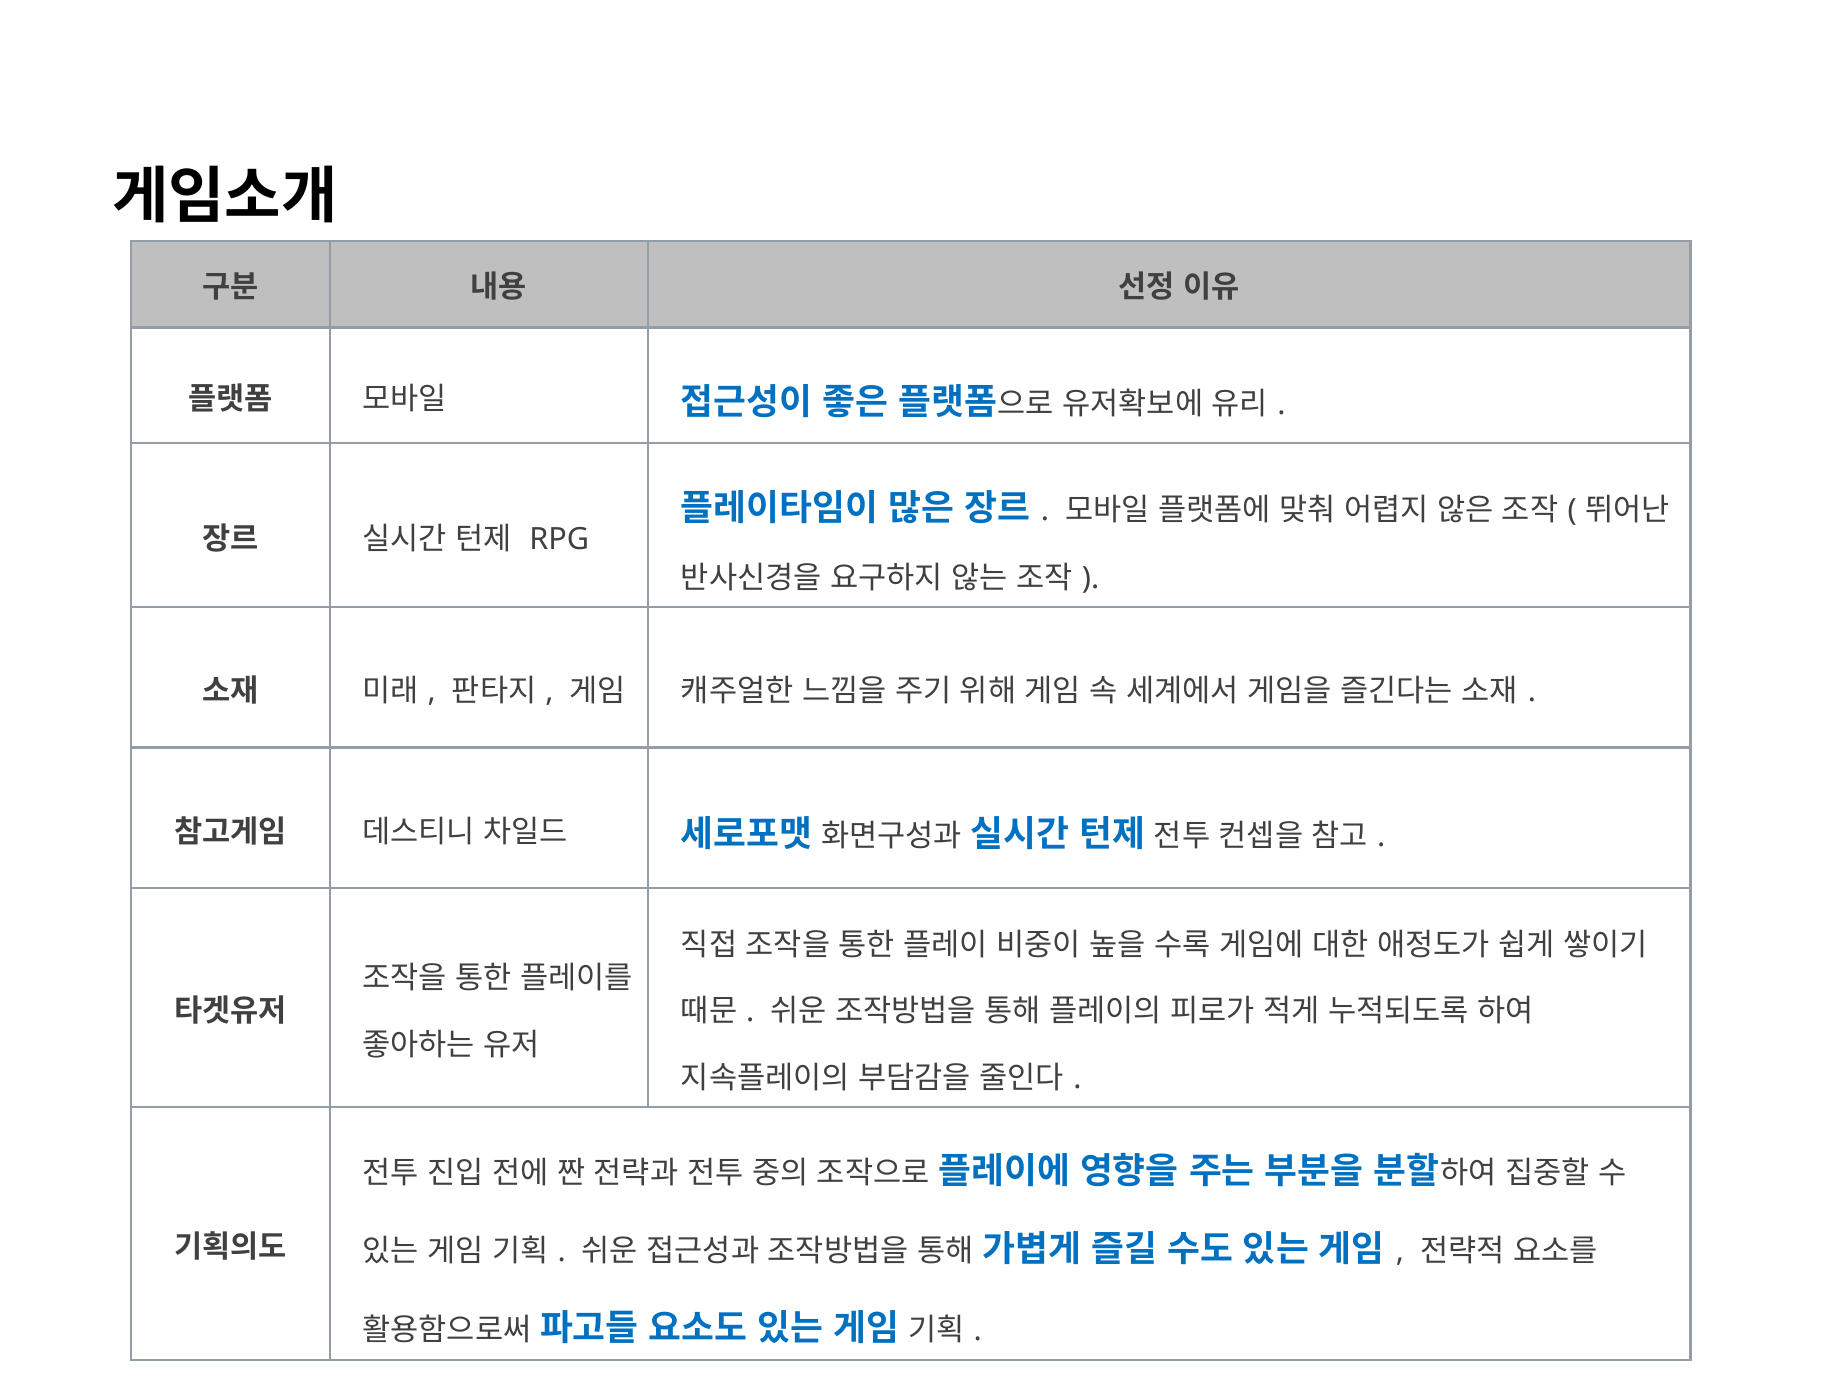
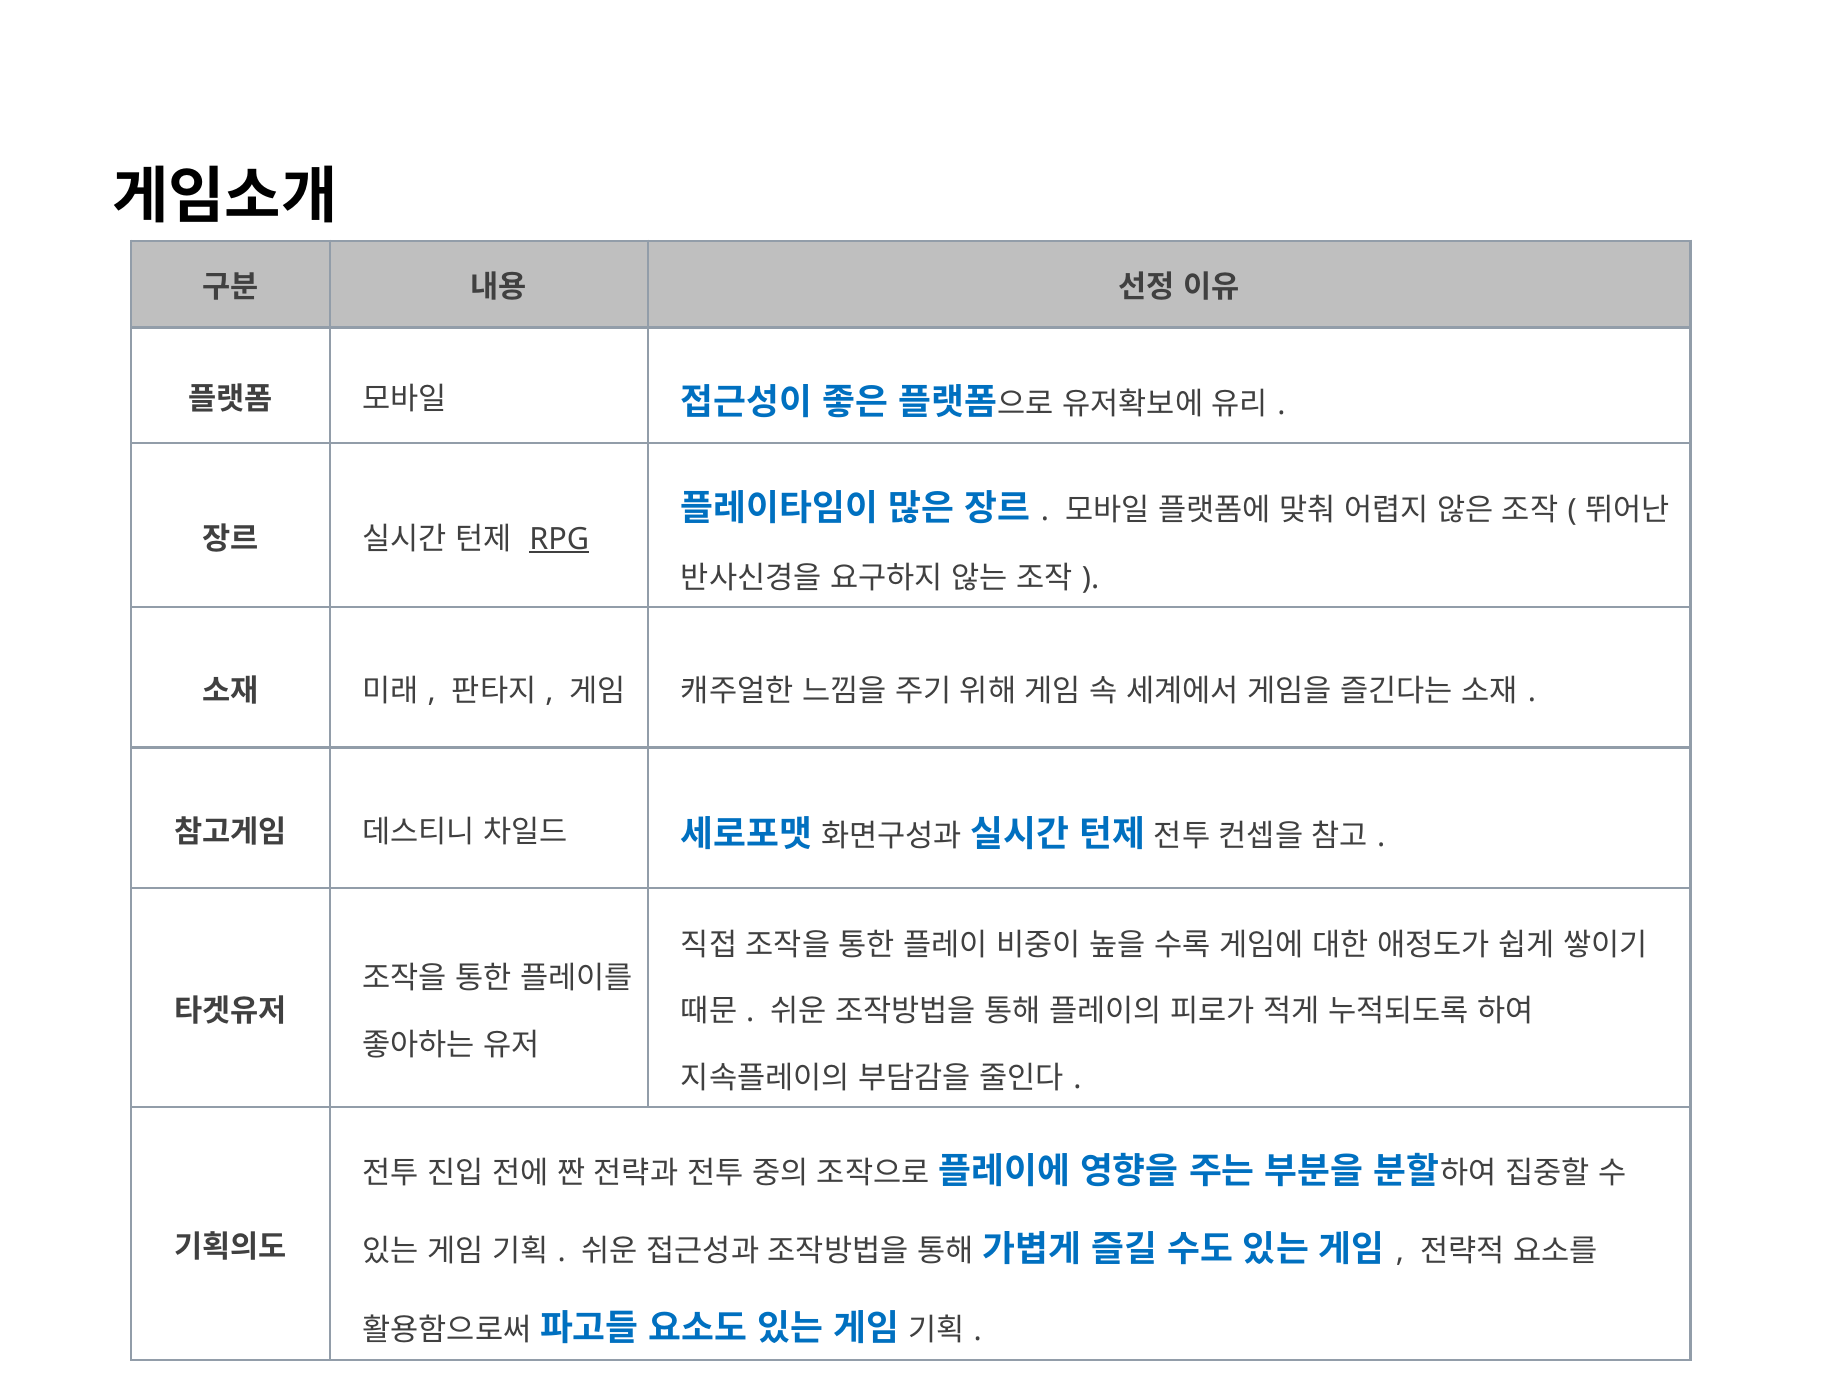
RPG underline: none -> present (559, 539)
